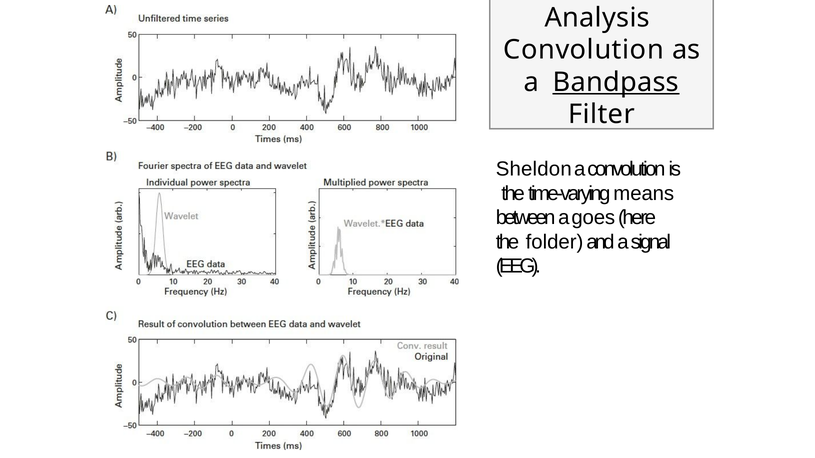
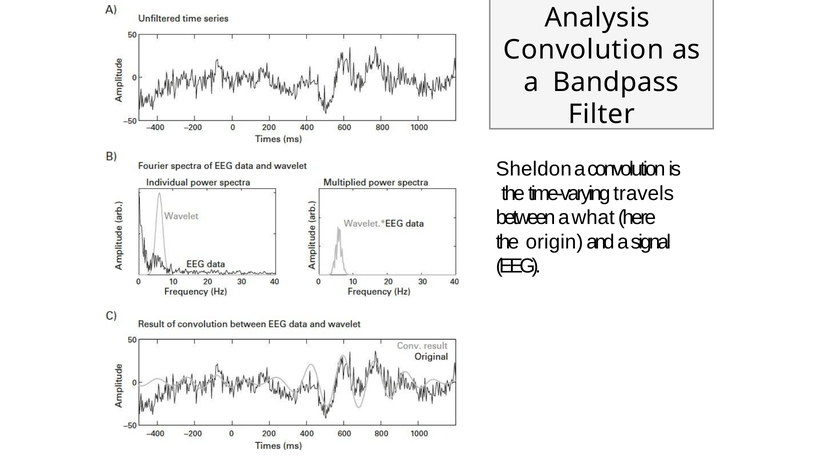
Bandpass underline: present -> none (616, 82)
means: means -> travels (644, 194)
goes: goes -> what (593, 218)
folder: folder -> origin (554, 242)
